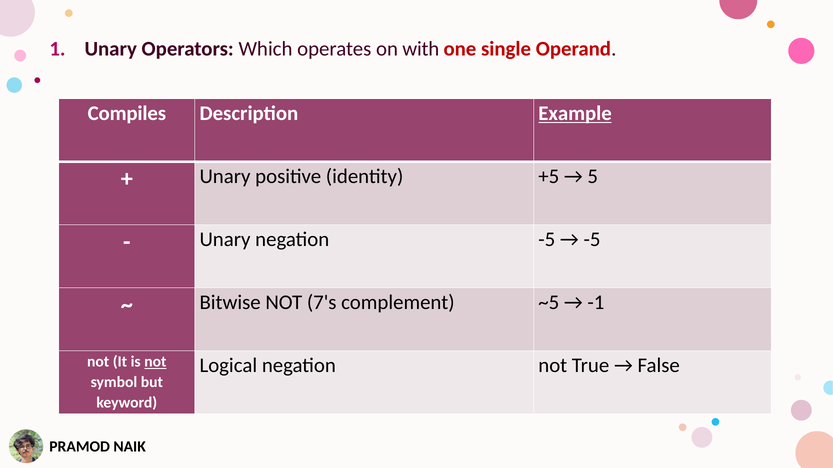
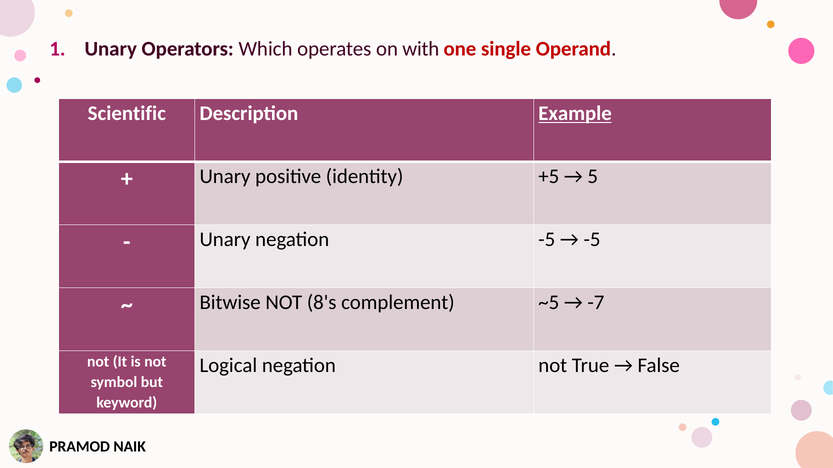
Compiles: Compiles -> Scientific (127, 114)
7's: 7's -> 8's (322, 303)
-1: -1 -> -7 (596, 303)
not underline: present -> none (155, 362)
